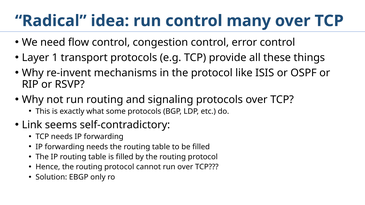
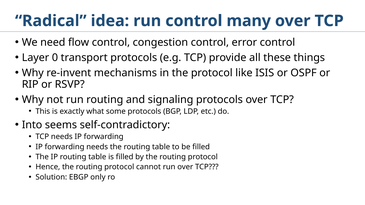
1: 1 -> 0 (55, 58)
Link: Link -> Into (32, 125)
